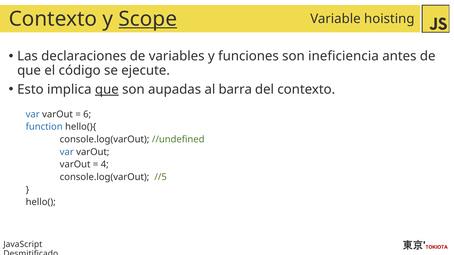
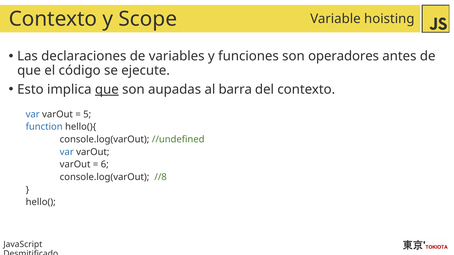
Scope underline: present -> none (148, 19)
ineficiencia: ineficiencia -> operadores (344, 56)
6: 6 -> 5 (87, 114)
4: 4 -> 6 (105, 165)
//5: //5 -> //8 (161, 177)
